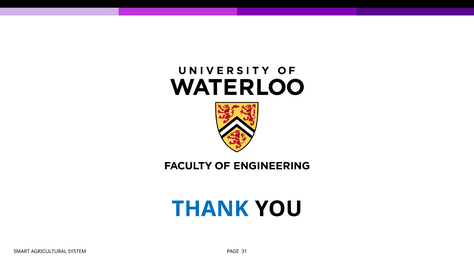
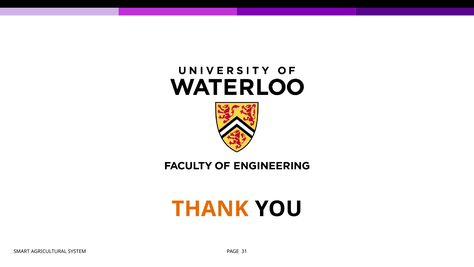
THANK colour: blue -> orange (210, 209)
